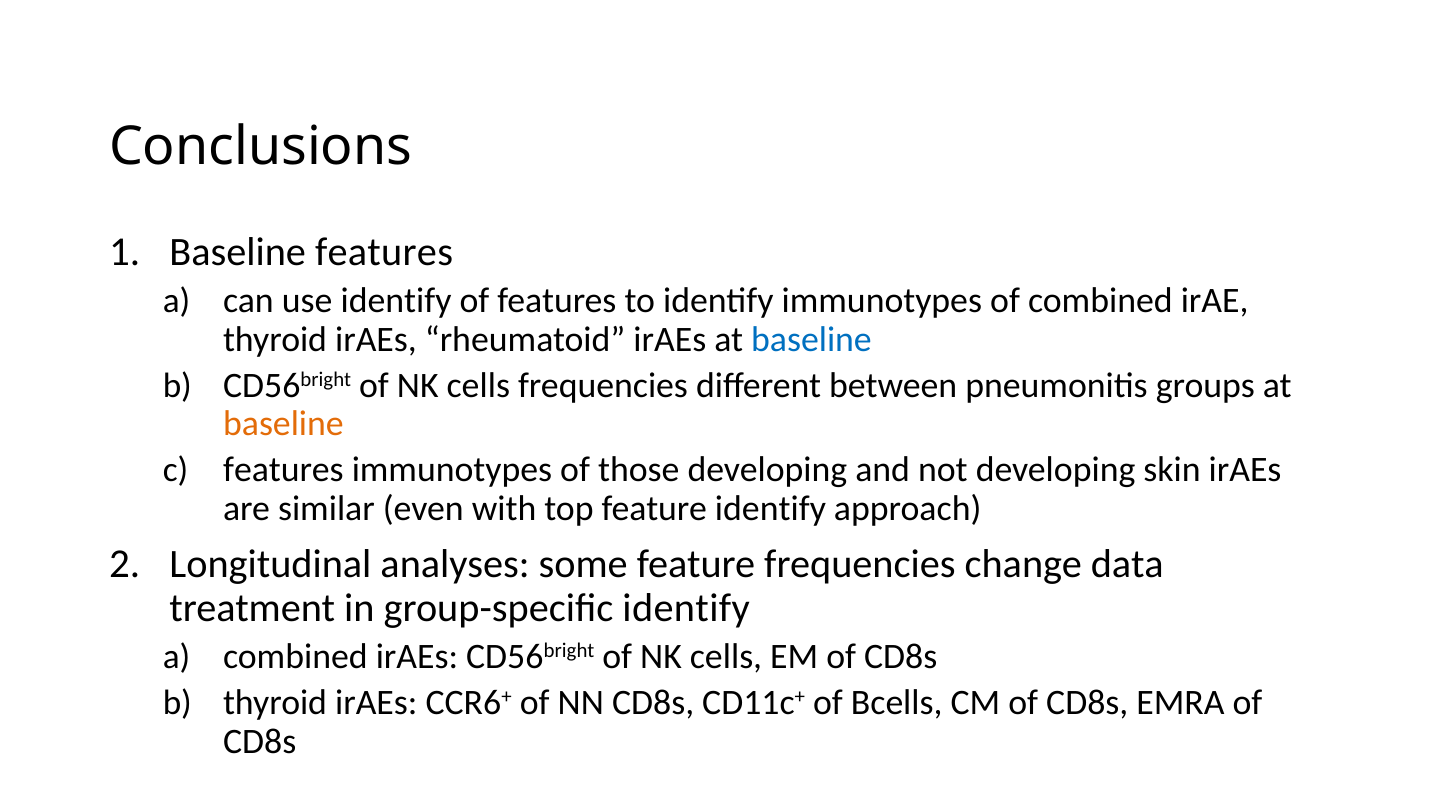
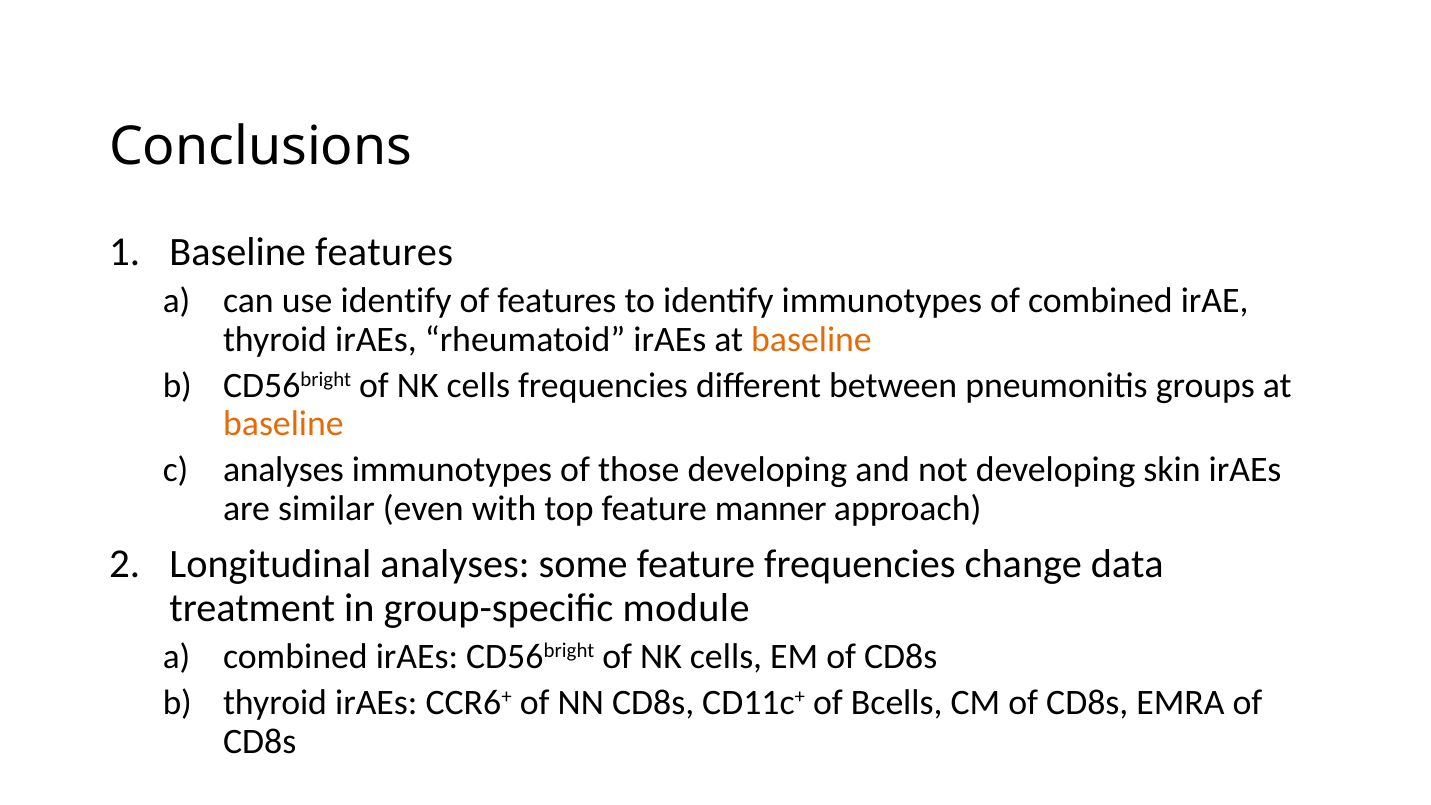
baseline colour: blue -> orange (811, 339)
features: features -> analyses (284, 470)
feature identify: identify -> manner (771, 509)
group-specific identify: identify -> module (686, 608)
